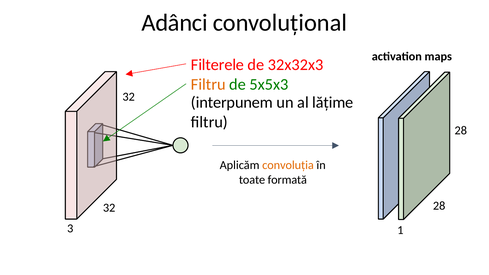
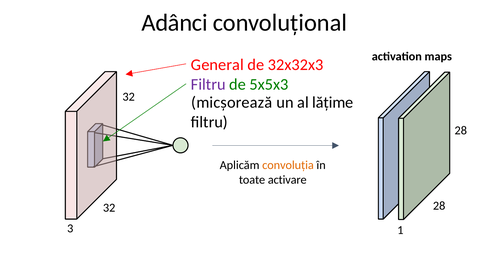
Filterele: Filterele -> General (217, 65)
Filtru colour: orange -> purple (208, 84)
interpunem: interpunem -> micșorează (232, 102)
formată: formată -> activare (287, 180)
